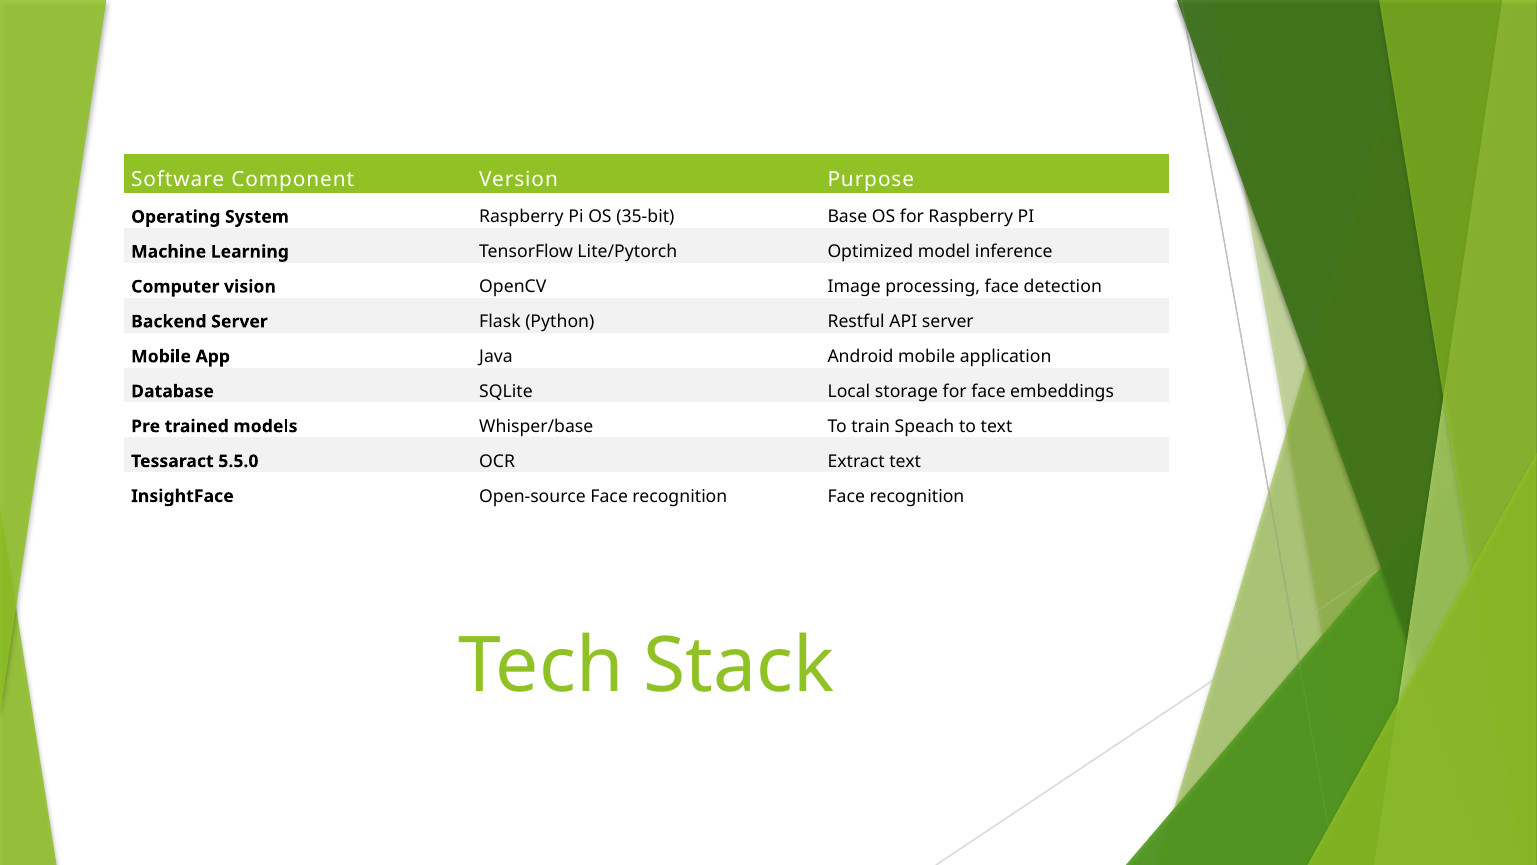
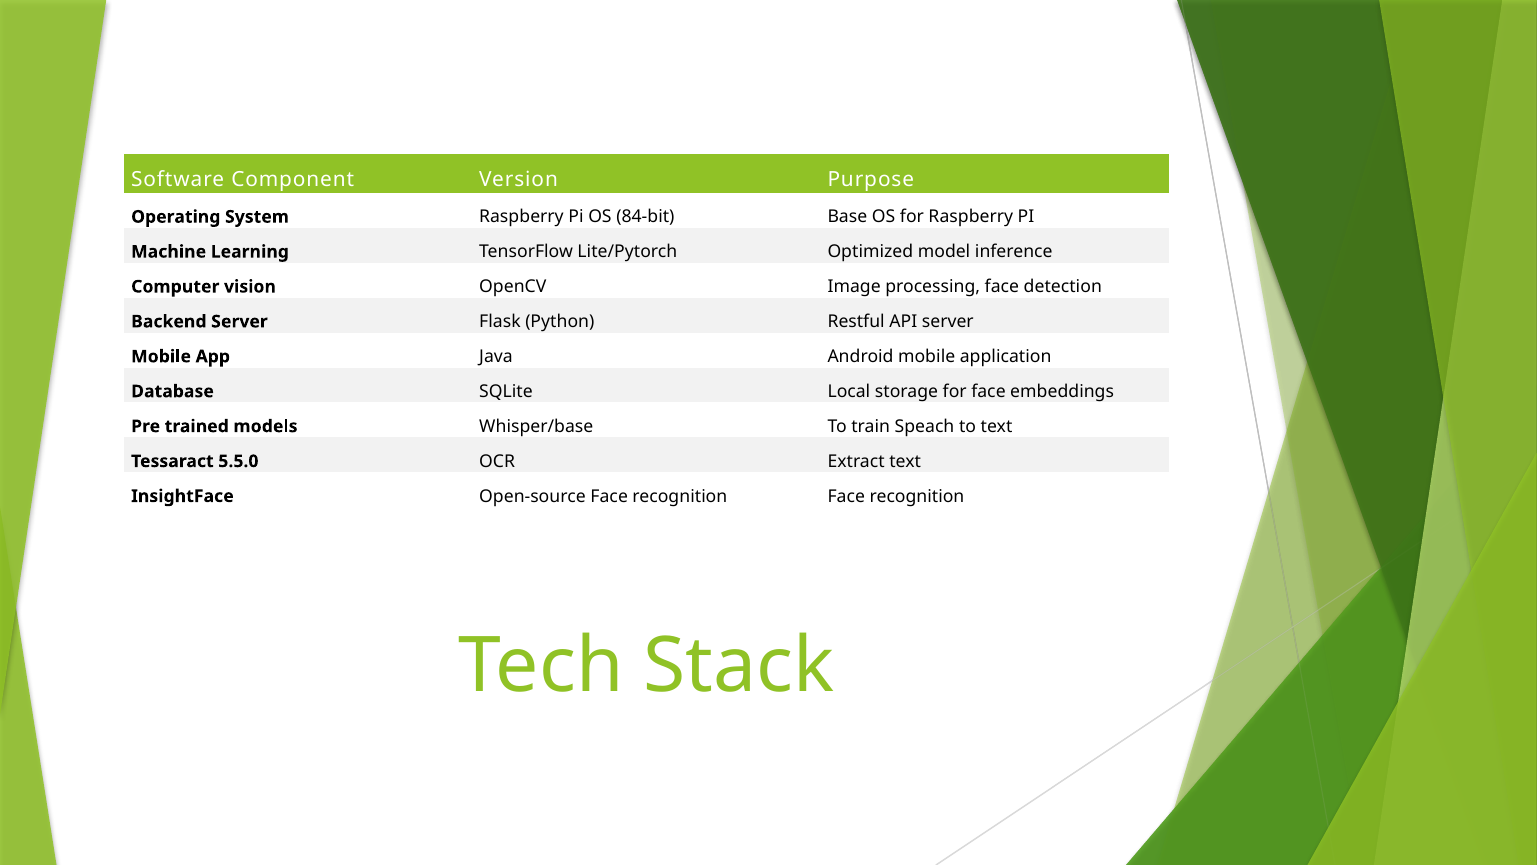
35-bit: 35-bit -> 84-bit (645, 217)
